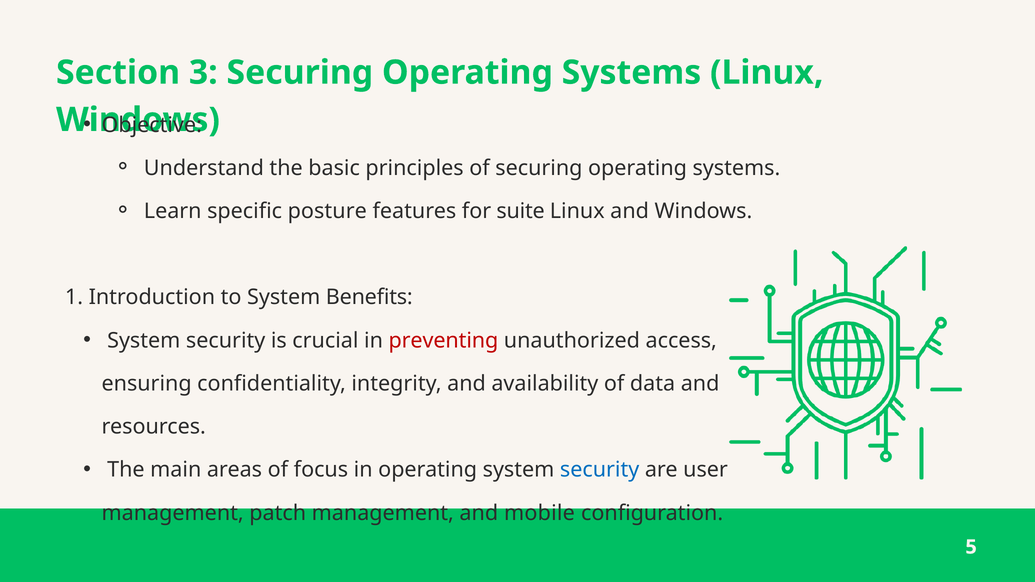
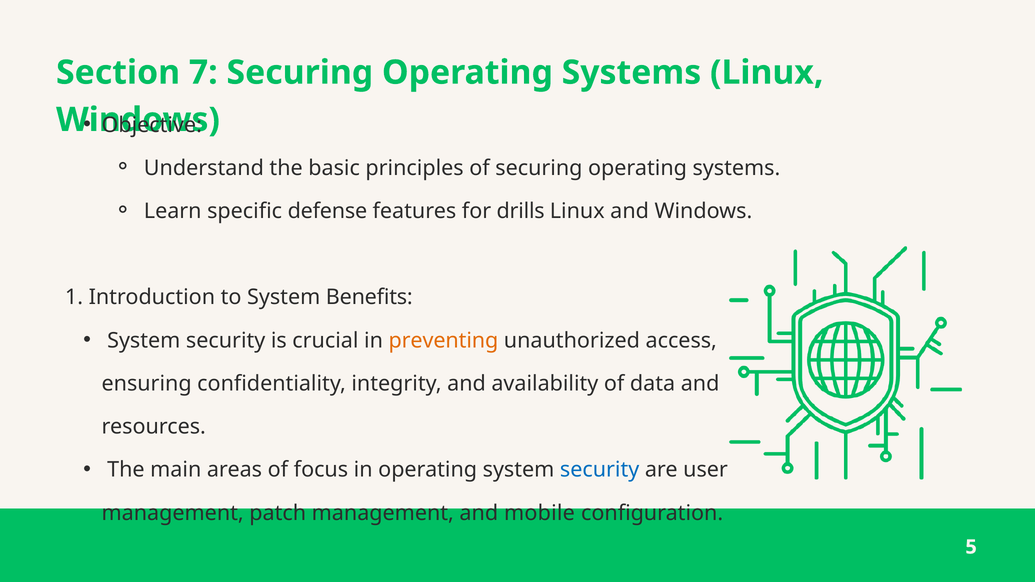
3: 3 -> 7 (203, 73)
posture: posture -> defense (327, 211)
suite: suite -> drills (521, 211)
preventing colour: red -> orange (443, 341)
